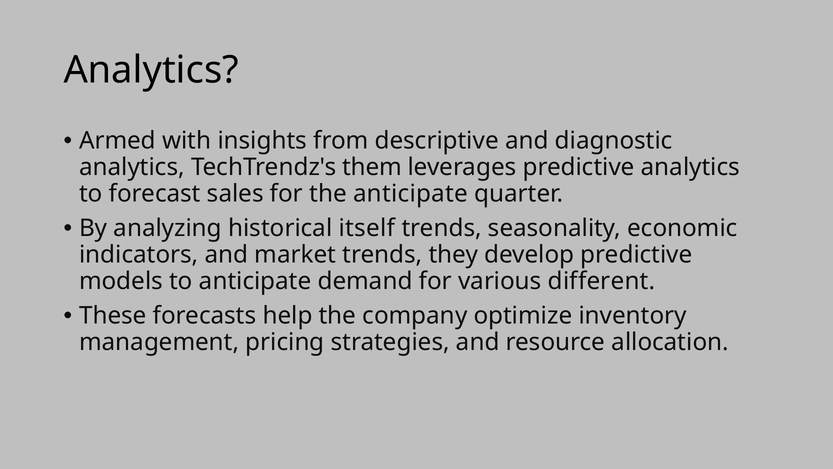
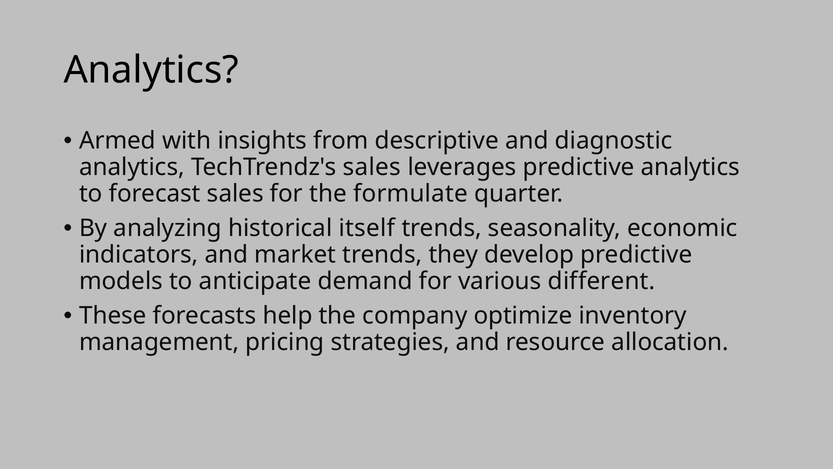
TechTrendz's them: them -> sales (372, 167)
the anticipate: anticipate -> formulate (410, 193)
